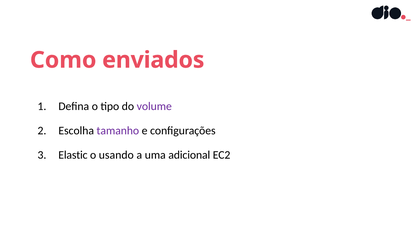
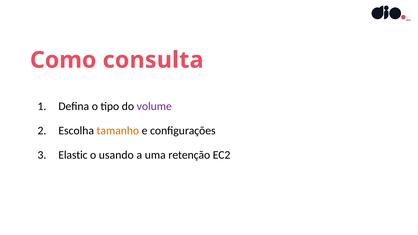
enviados: enviados -> consulta (153, 60)
tamanho colour: purple -> orange (118, 131)
adicional: adicional -> retenção (189, 155)
